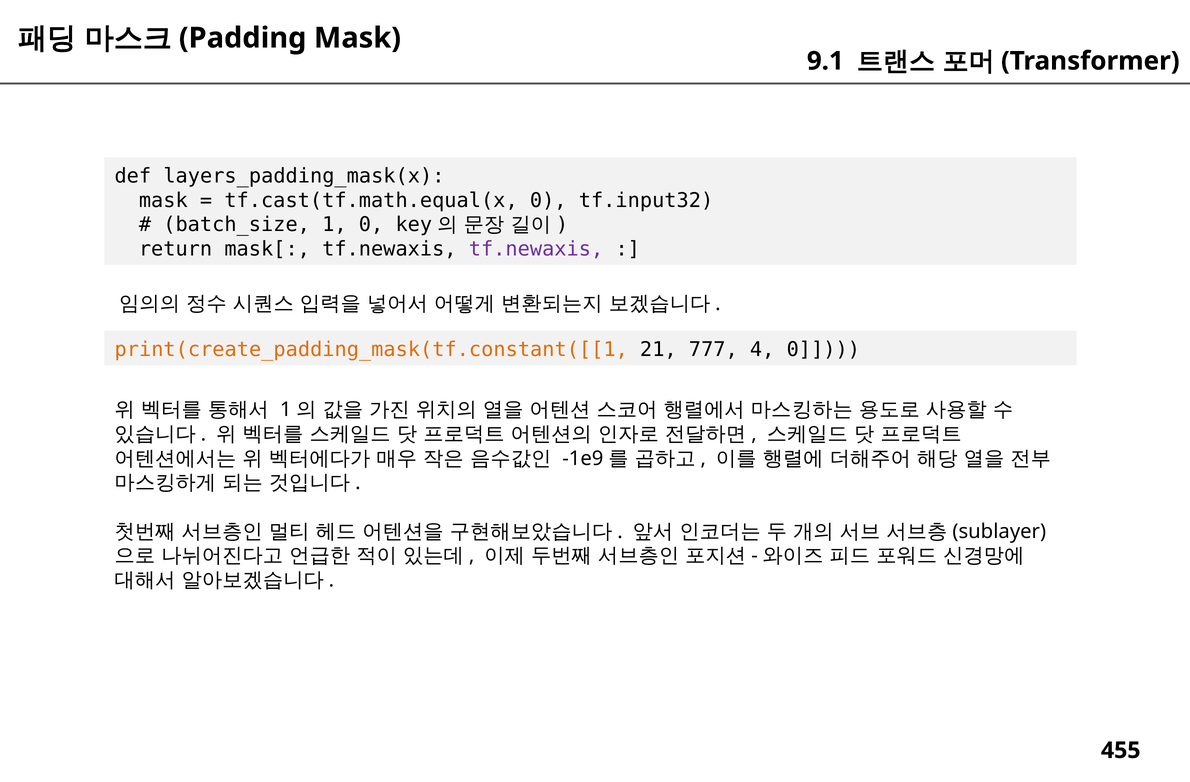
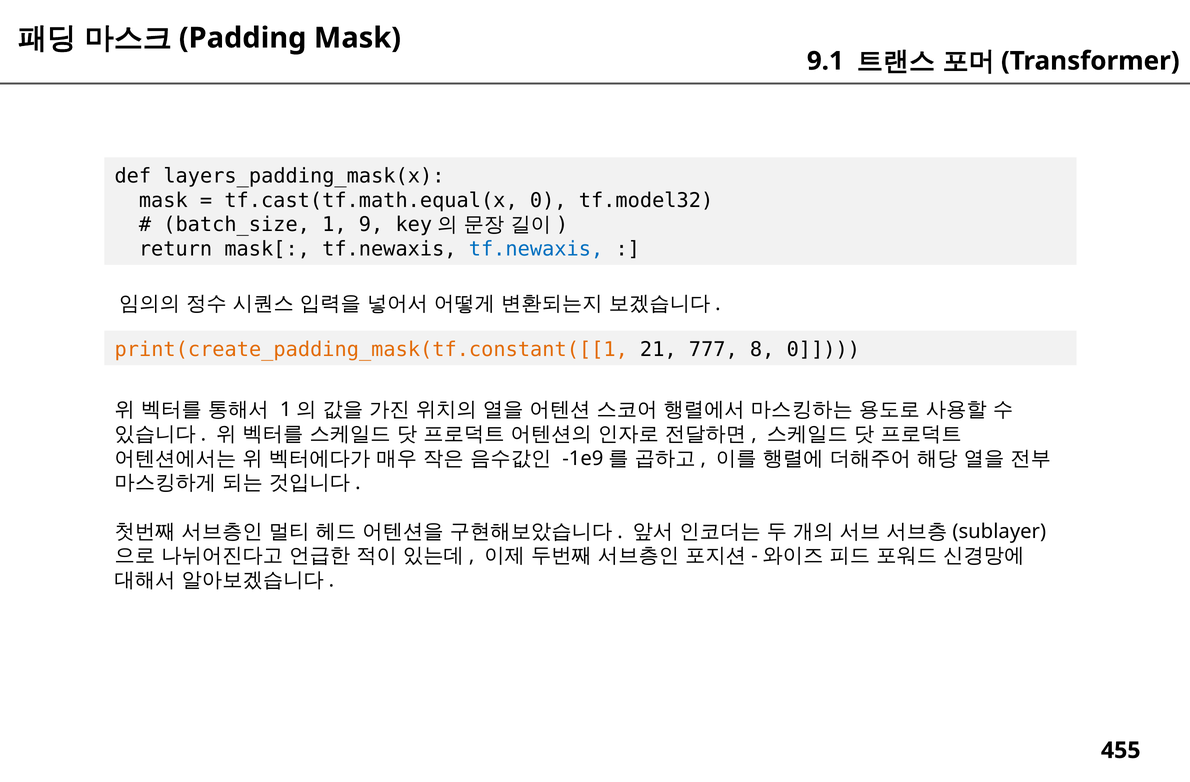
tf.input32: tf.input32 -> tf.model32 (646, 200)
1 0: 0 -> 9 (371, 225)
tf.newaxis colour: purple -> blue (536, 249)
4: 4 -> 8 (762, 349)
